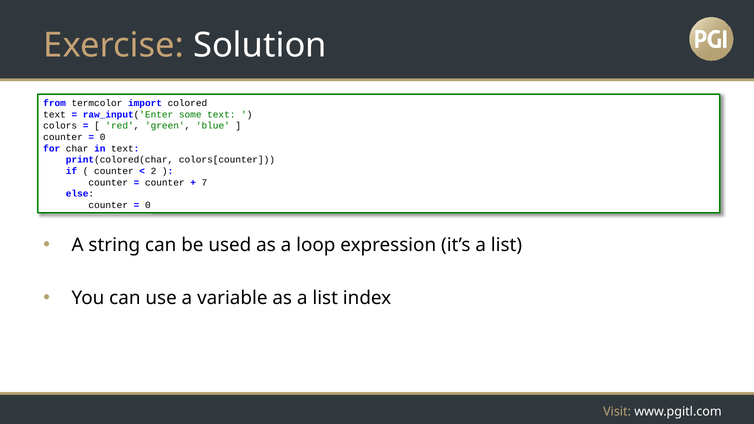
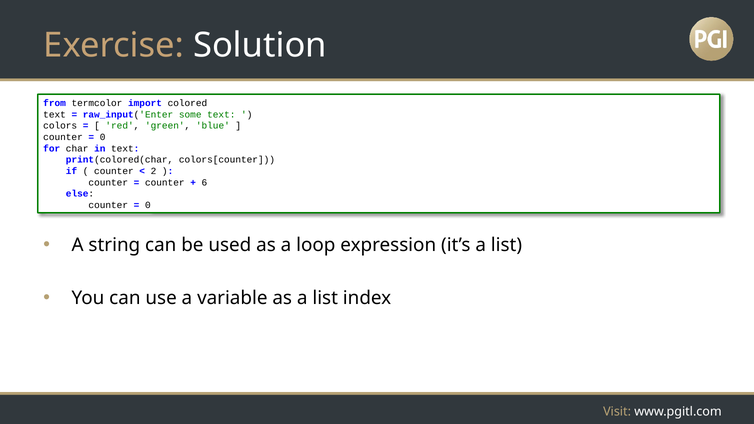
7: 7 -> 6 (204, 182)
